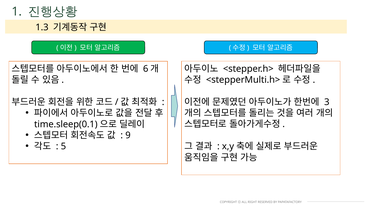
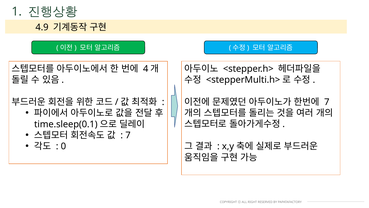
1.3: 1.3 -> 4.9 (42, 27)
6: 6 -> 4 (146, 69)
3: 3 -> 7 (327, 102)
9: 9 -> 7 (128, 135)
5: 5 -> 0 (63, 146)
